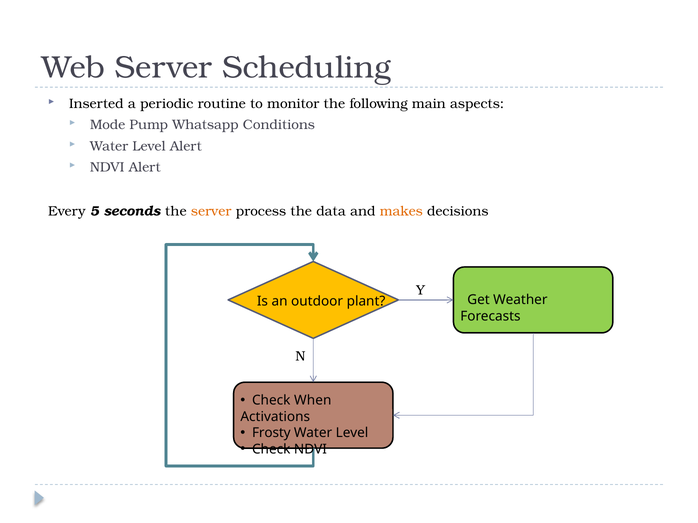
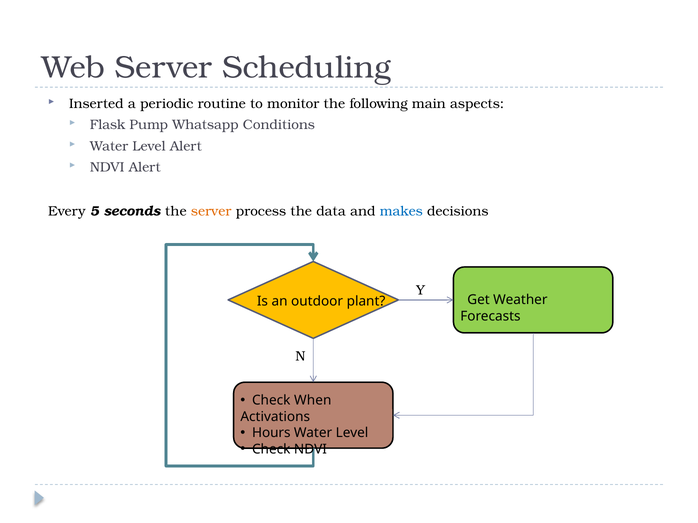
Mode: Mode -> Flask (108, 125)
makes colour: orange -> blue (401, 212)
Frosty: Frosty -> Hours (271, 433)
